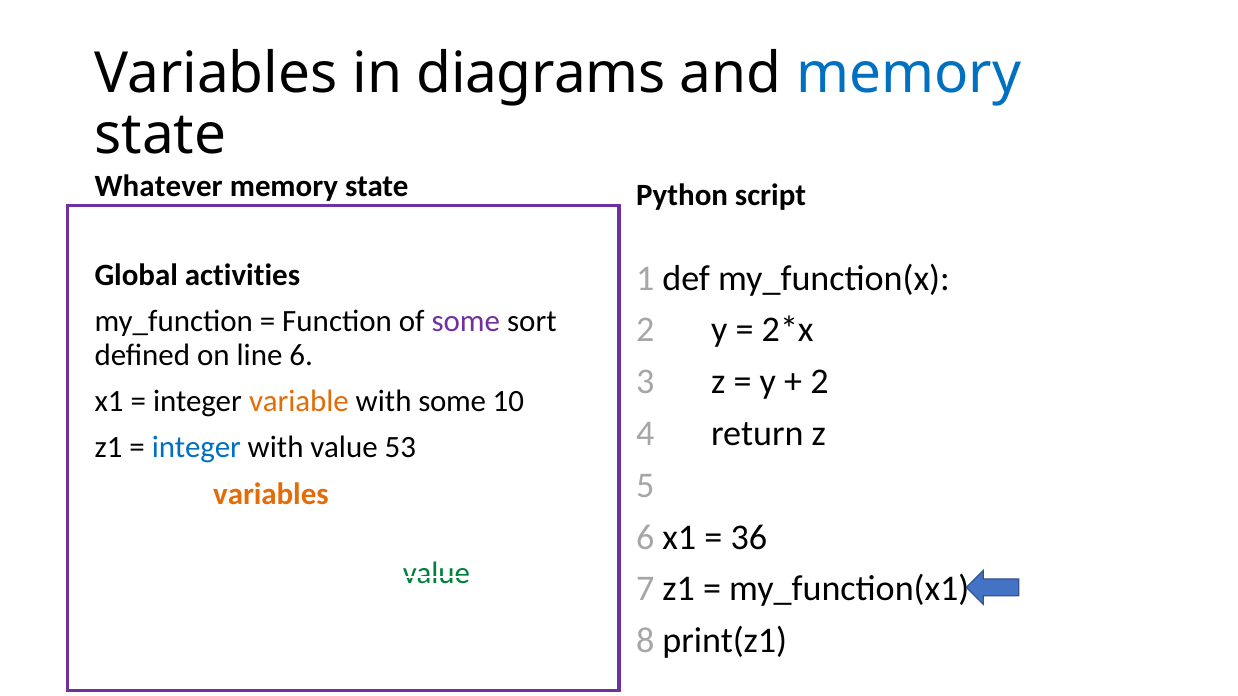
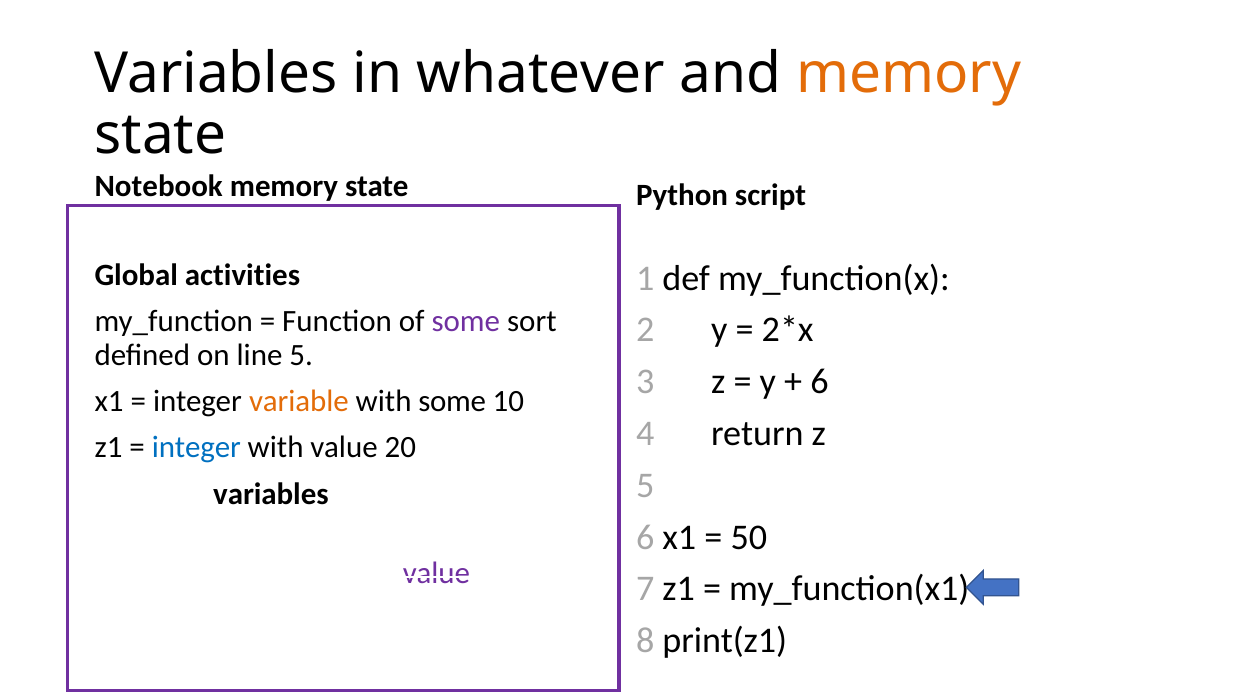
diagrams: diagrams -> whatever (541, 73)
memory colour: blue -> orange (909, 73)
Whatever: Whatever -> Notebook (159, 187)
line 6: 6 -> 5 (301, 355)
2: 2 -> 6 (819, 382)
53: 53 -> 20 (400, 448)
variables colour: orange -> black (271, 494)
36: 36 -> 50 (749, 537)
value colour: green -> purple (436, 574)
